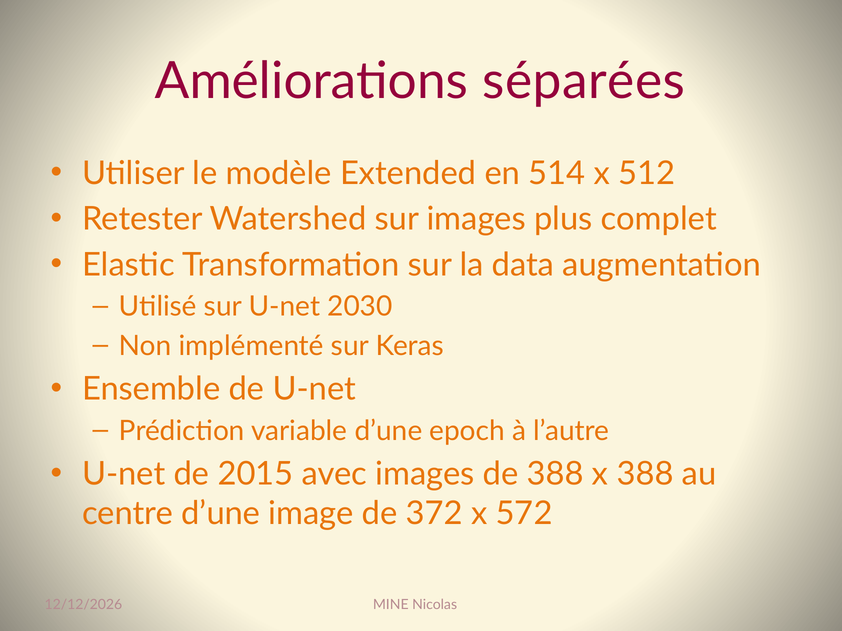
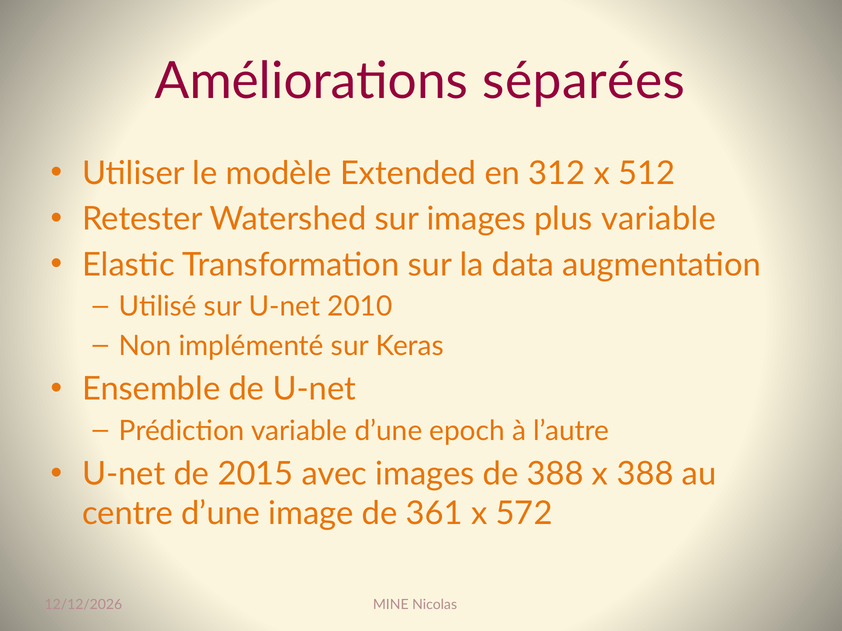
514: 514 -> 312 (557, 173)
plus complet: complet -> variable (659, 219)
2030: 2030 -> 2010 (360, 307)
372: 372 -> 361 (434, 514)
